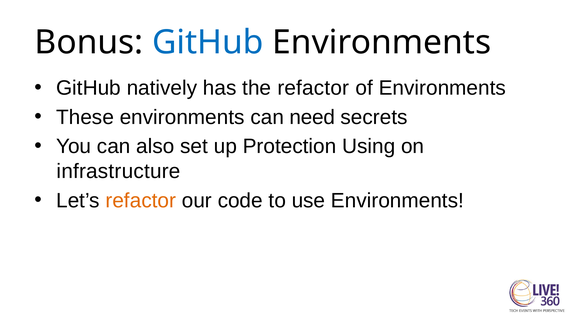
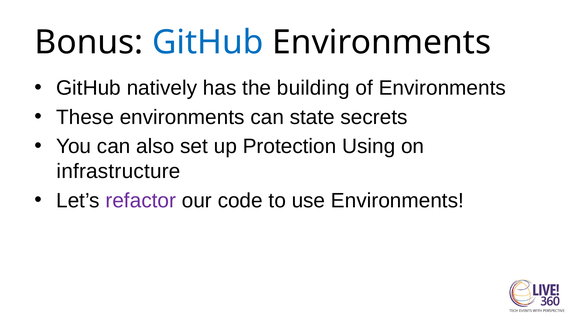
the refactor: refactor -> building (313, 88)
need: need -> state (312, 117)
refactor colour: orange -> purple (141, 201)
